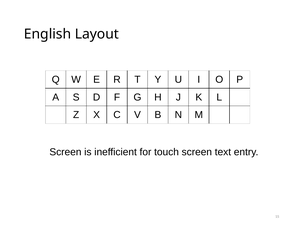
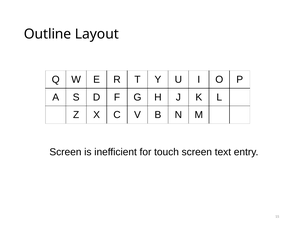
English: English -> Outline (48, 34)
